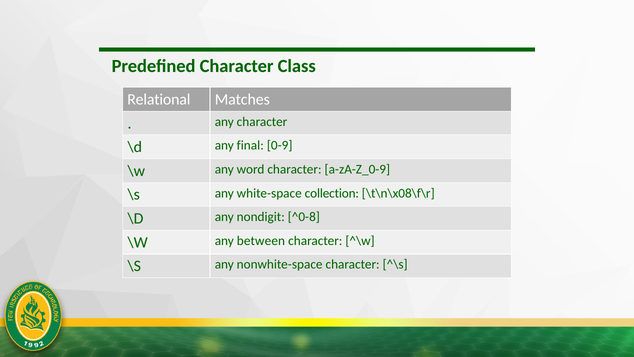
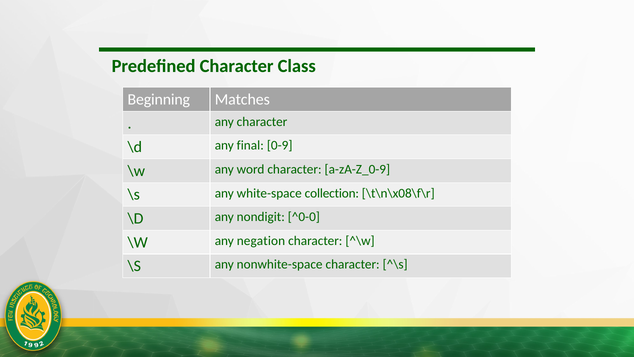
Relational: Relational -> Beginning (159, 99)
^0-8: ^0-8 -> ^0-0 (304, 217)
between: between -> negation (261, 241)
